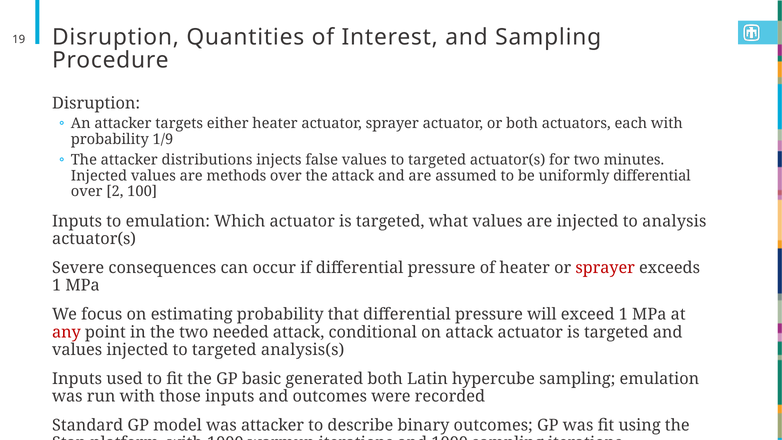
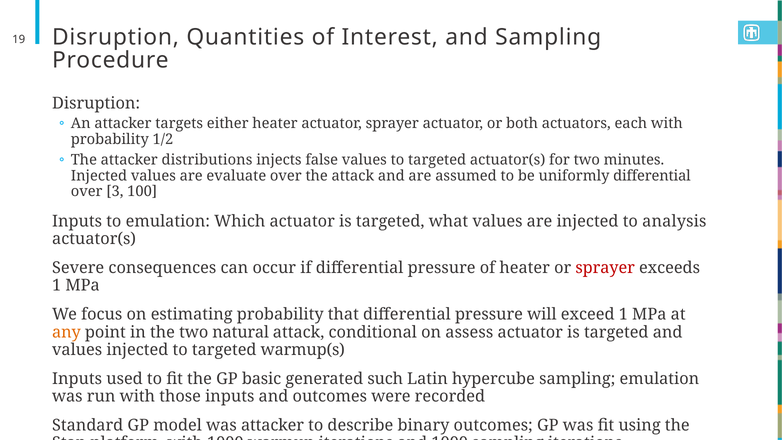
1/9: 1/9 -> 1/2 (163, 139)
methods: methods -> evaluate (236, 176)
2: 2 -> 3 (115, 192)
any colour: red -> orange (66, 332)
needed: needed -> natural (241, 332)
on attack: attack -> assess (469, 332)
analysis(s: analysis(s -> warmup(s (303, 350)
generated both: both -> such (385, 379)
